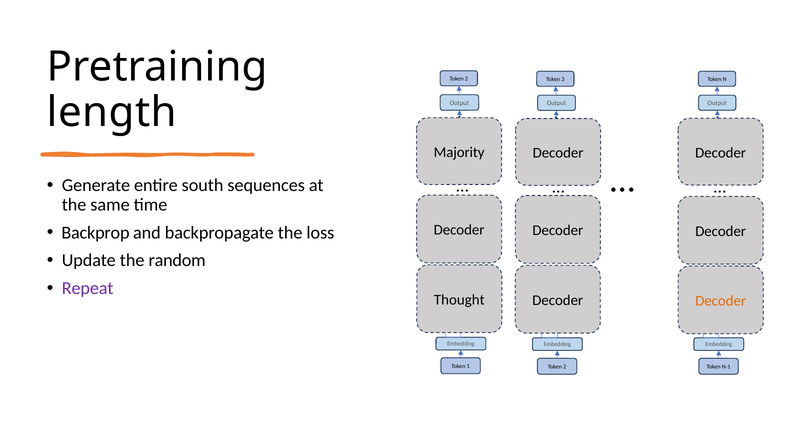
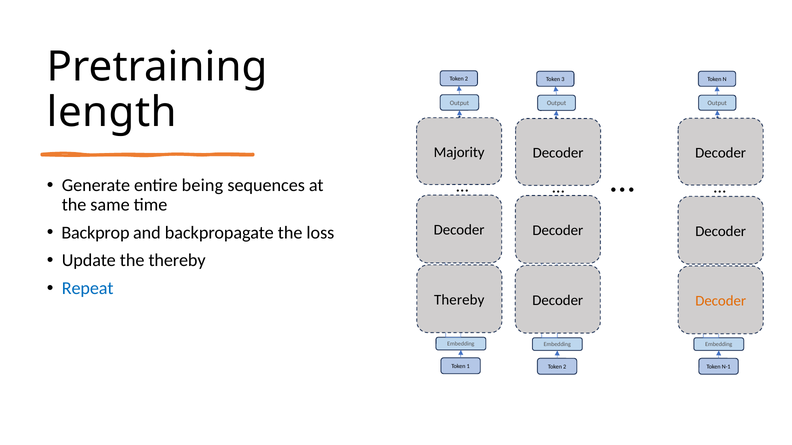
south: south -> being (202, 185)
the random: random -> thereby (177, 261)
Repeat colour: purple -> blue (88, 289)
Thought: Thought -> Thereby (459, 300)
